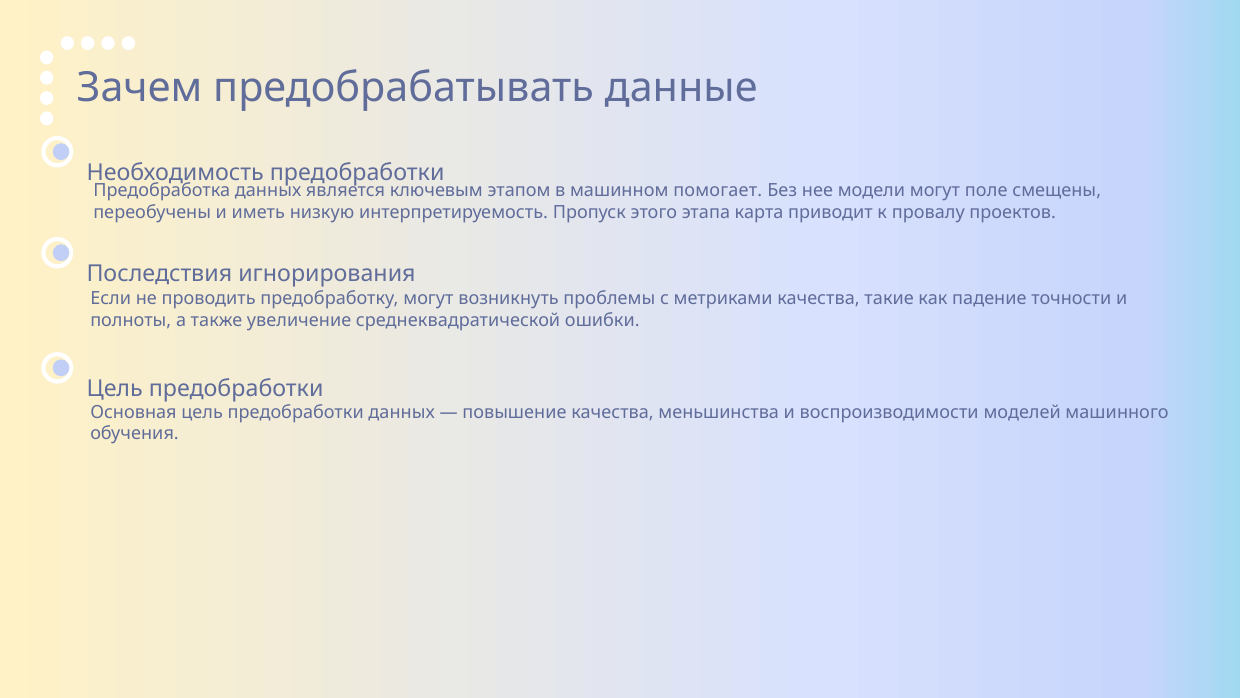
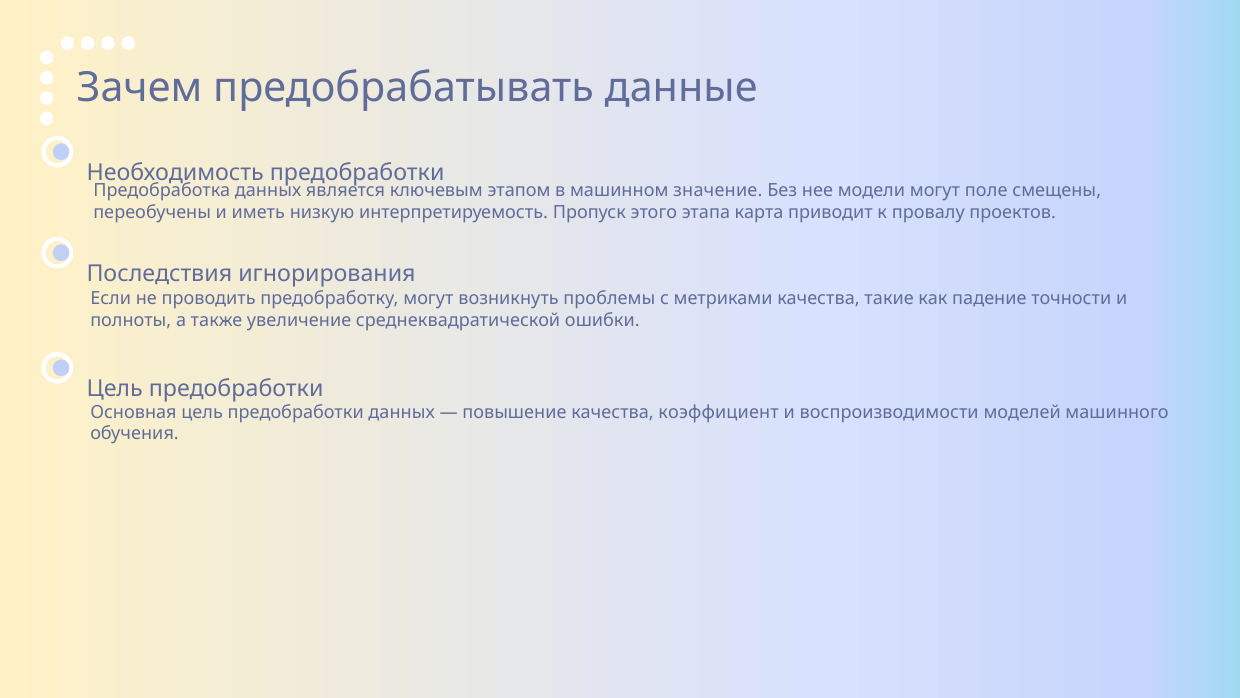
помогает: помогает -> значение (718, 191)
меньшинства: меньшинства -> коэффициент (719, 412)
